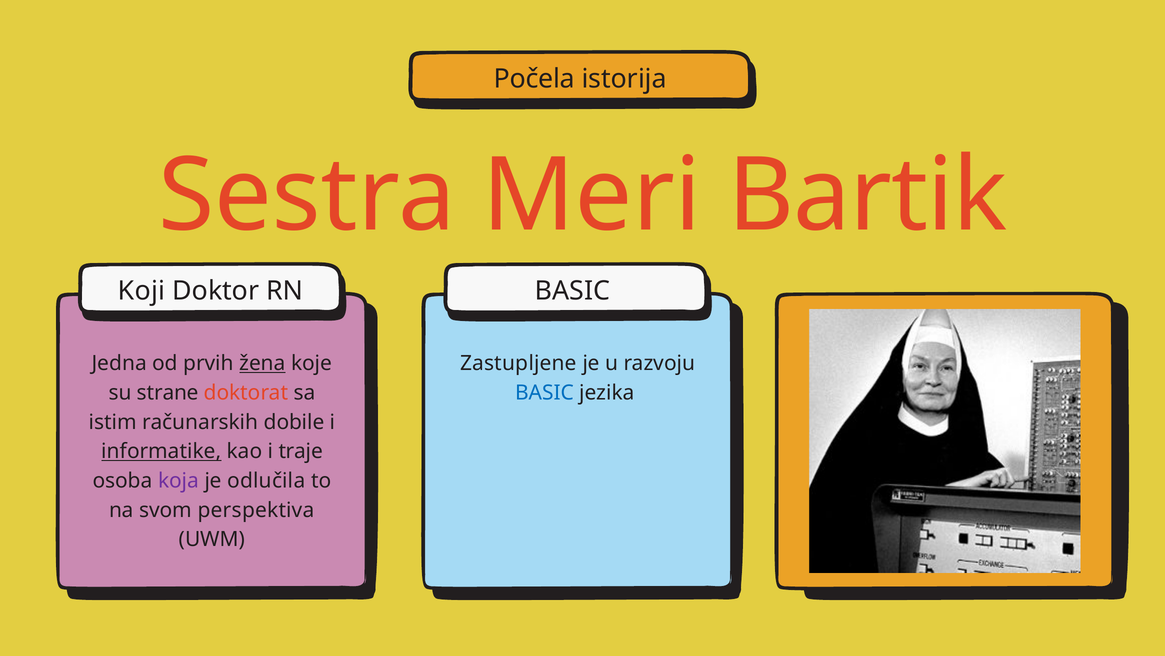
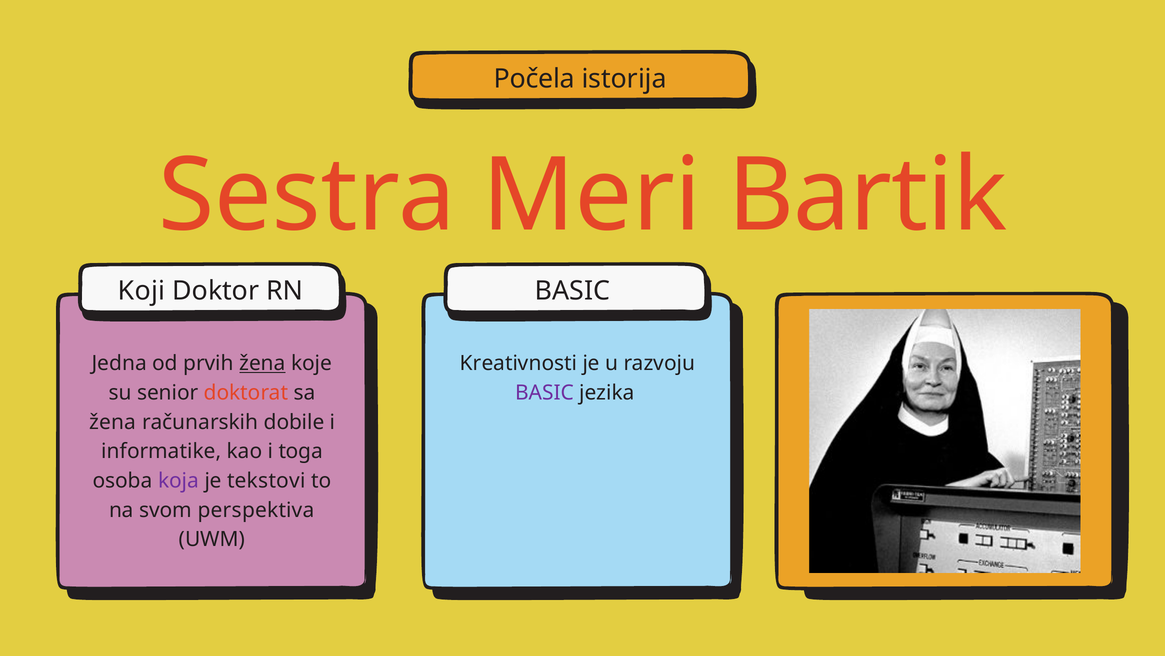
Zastupljene: Zastupljene -> Kreativnosti (519, 363)
strane: strane -> senior (168, 392)
BASIC colour: blue -> purple (545, 392)
istim: istim -> žena (113, 422)
informatike underline: present -> none (161, 451)
traje: traje -> toga (301, 451)
odlučila: odlučila -> tekstovi (266, 480)
